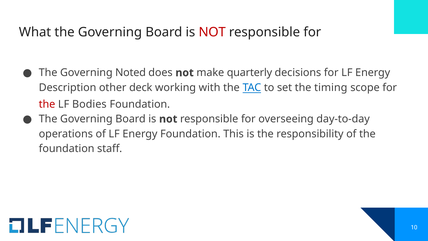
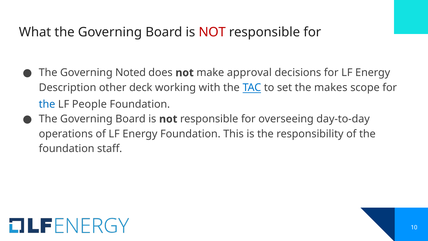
quarterly: quarterly -> approval (249, 73)
timing: timing -> makes (331, 88)
the colour: red -> blue (47, 104)
Bodies: Bodies -> People (89, 104)
